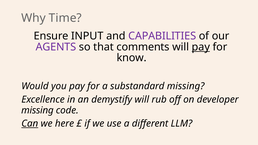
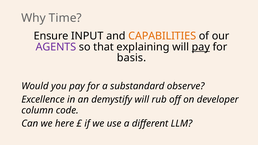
CAPABILITIES colour: purple -> orange (162, 36)
comments: comments -> explaining (143, 47)
know: know -> basis (132, 58)
substandard missing: missing -> observe (186, 86)
missing: missing -> column (37, 110)
Can underline: present -> none (30, 124)
